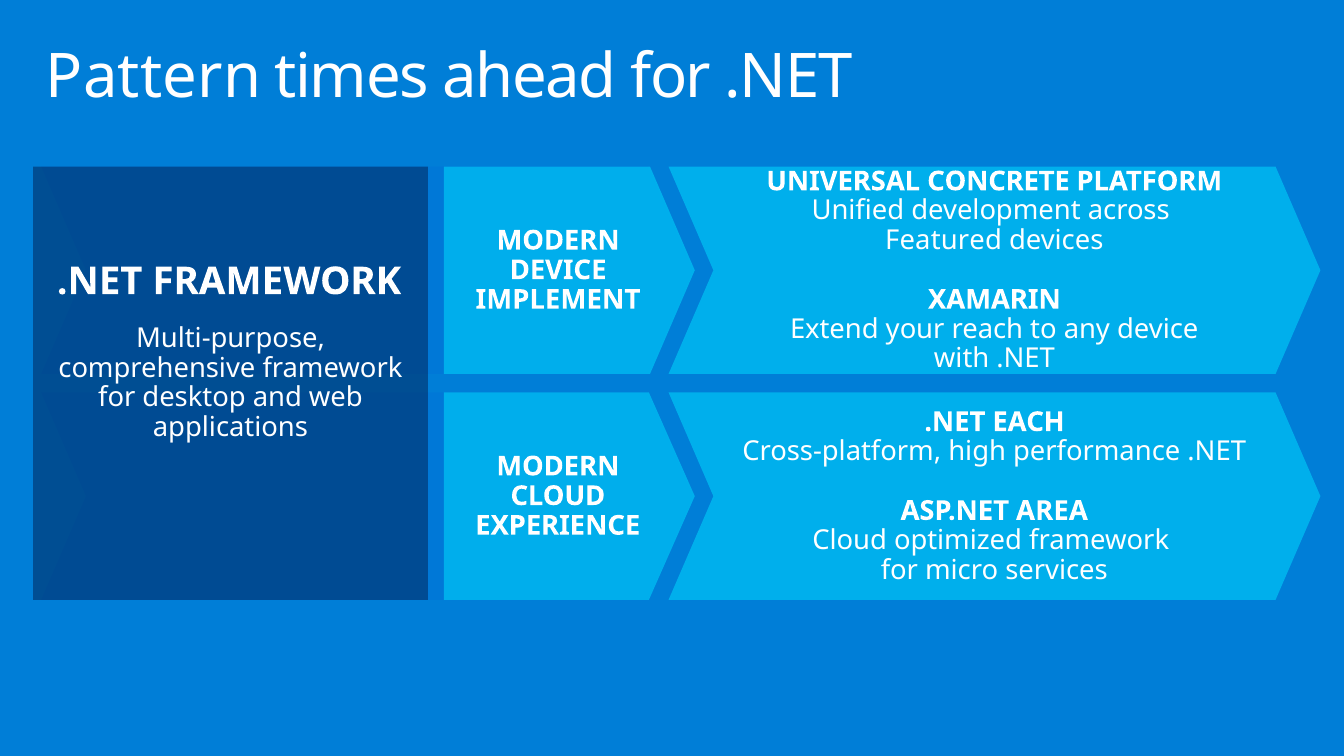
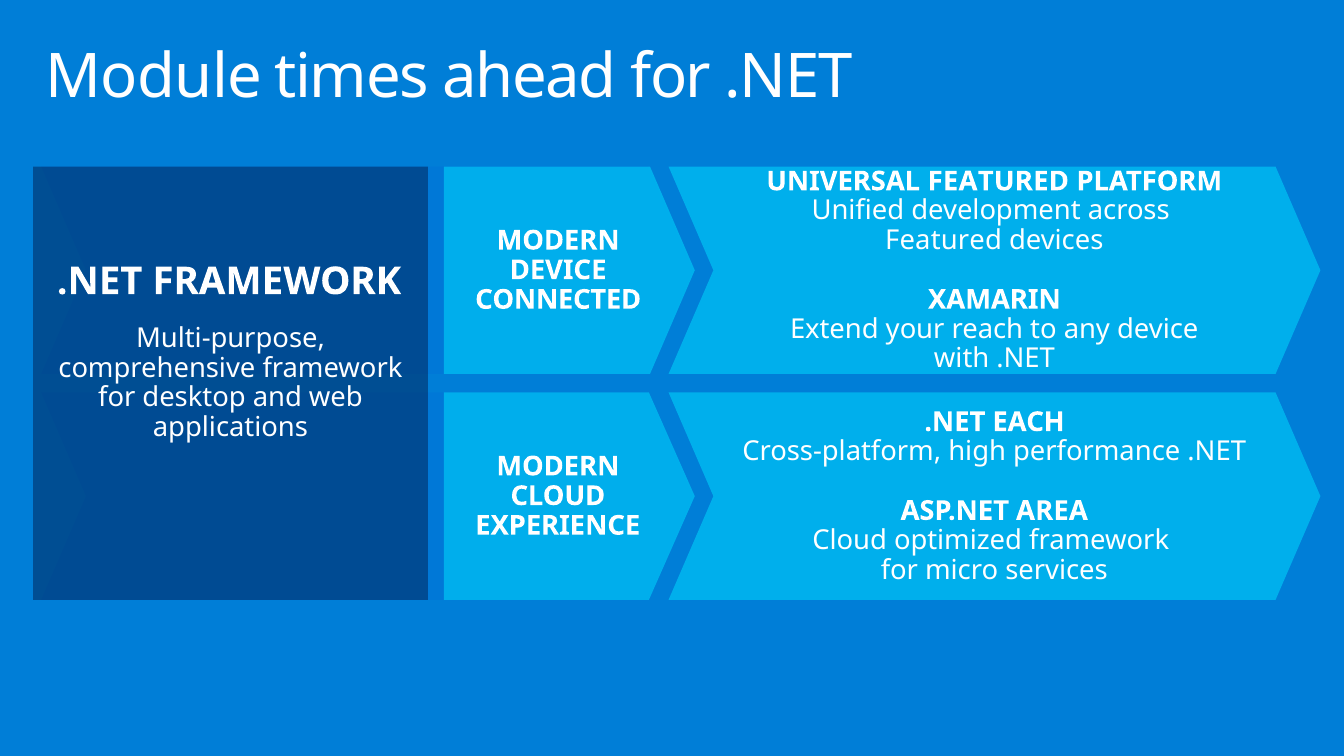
Pattern: Pattern -> Module (154, 77)
UNIVERSAL CONCRETE: CONCRETE -> FEATURED (998, 181)
IMPLEMENT: IMPLEMENT -> CONNECTED (558, 300)
